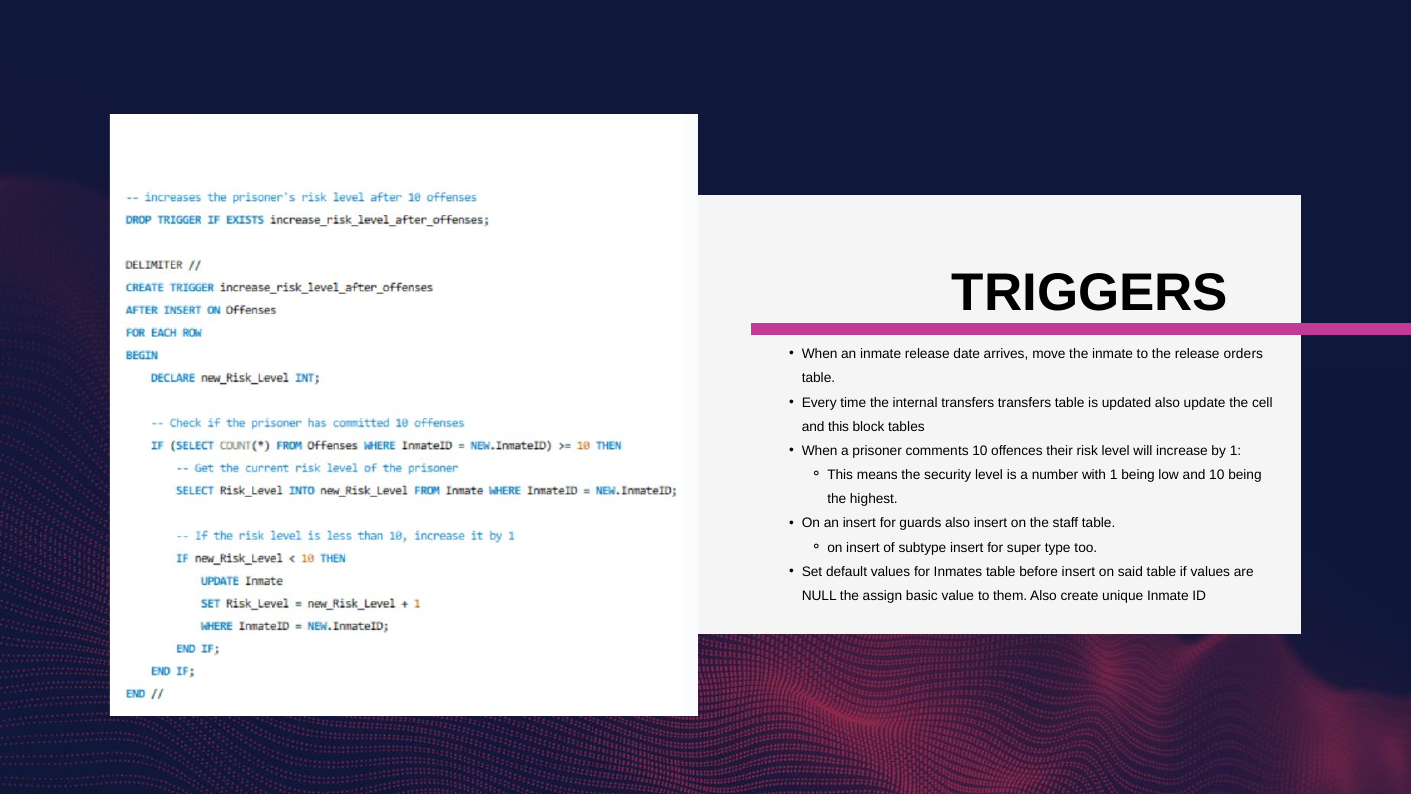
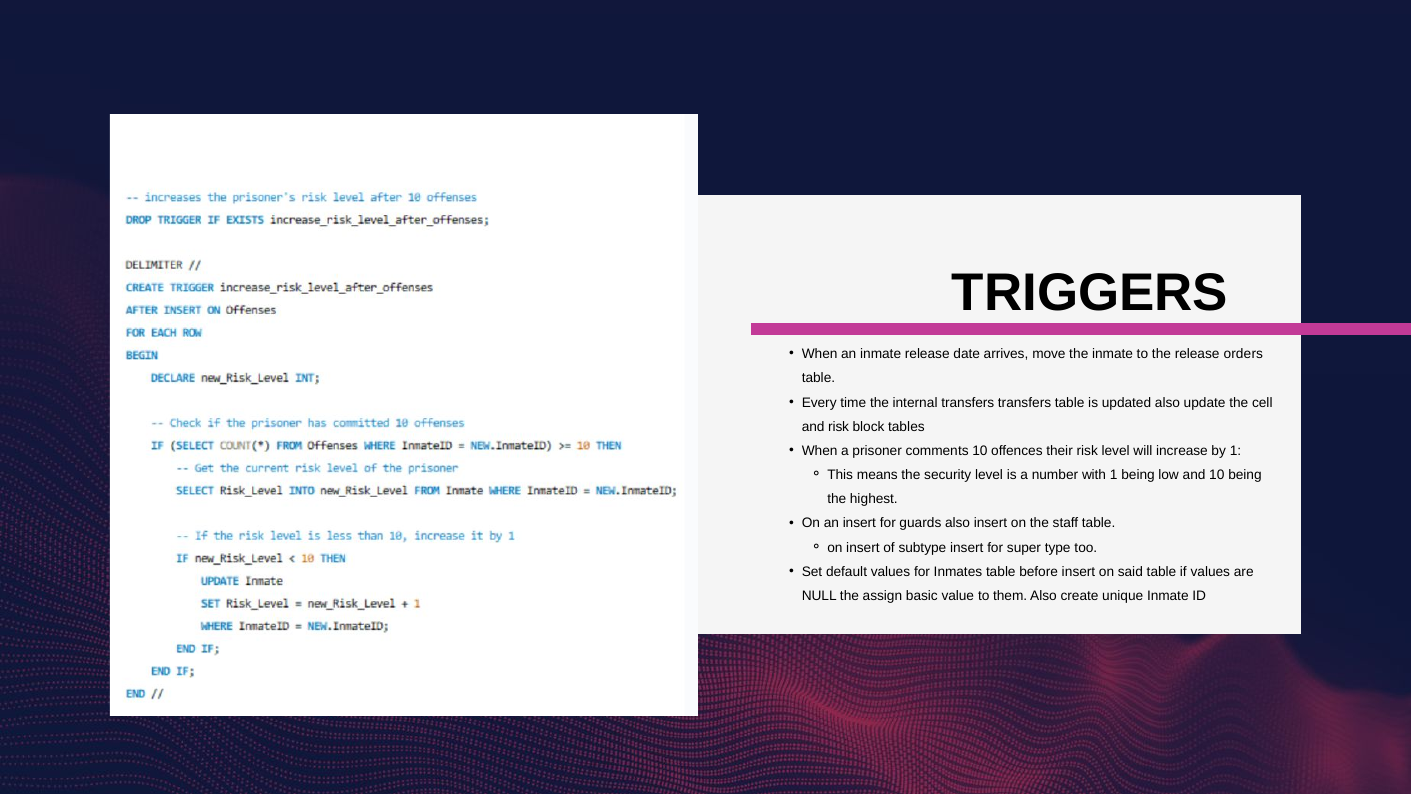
and this: this -> risk (839, 427)
